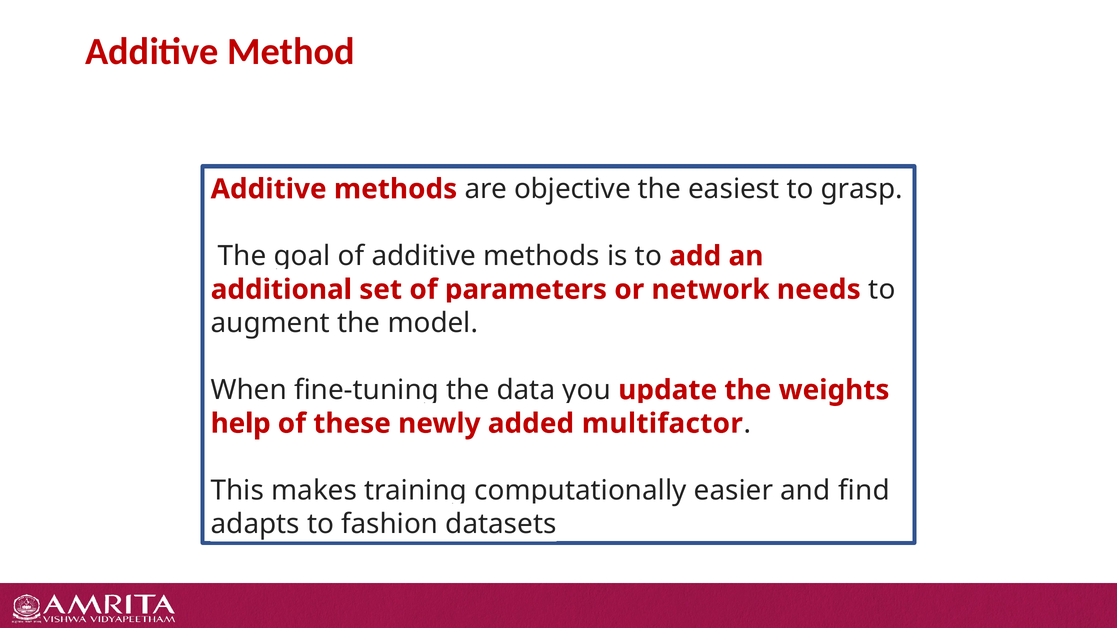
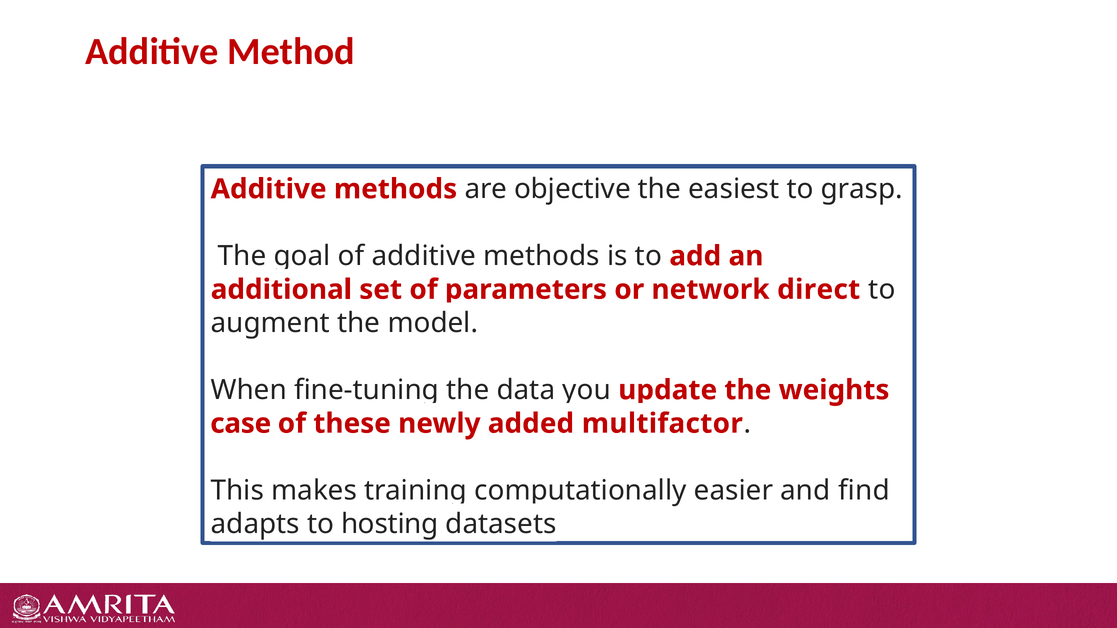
needs: needs -> direct (819, 290)
help: help -> case (241, 424)
fashion: fashion -> hosting (390, 524)
